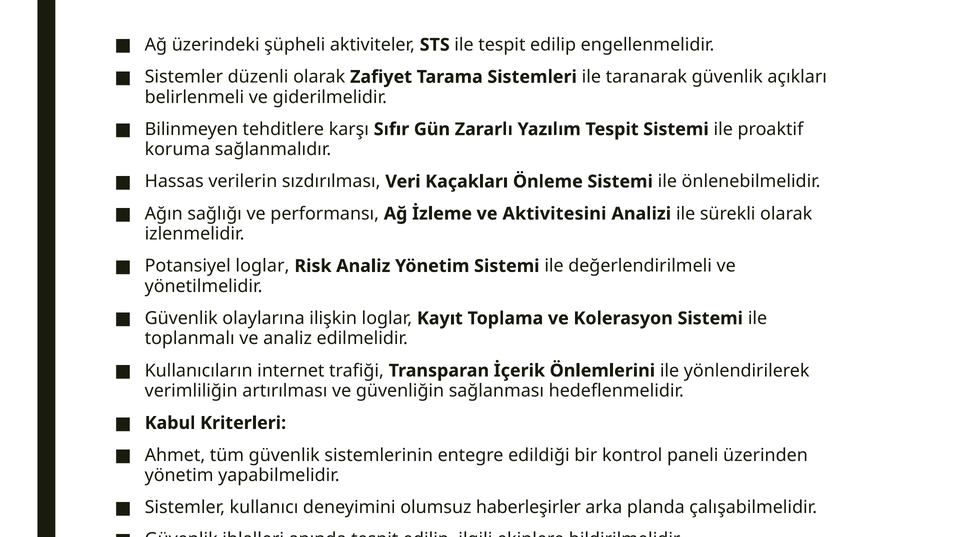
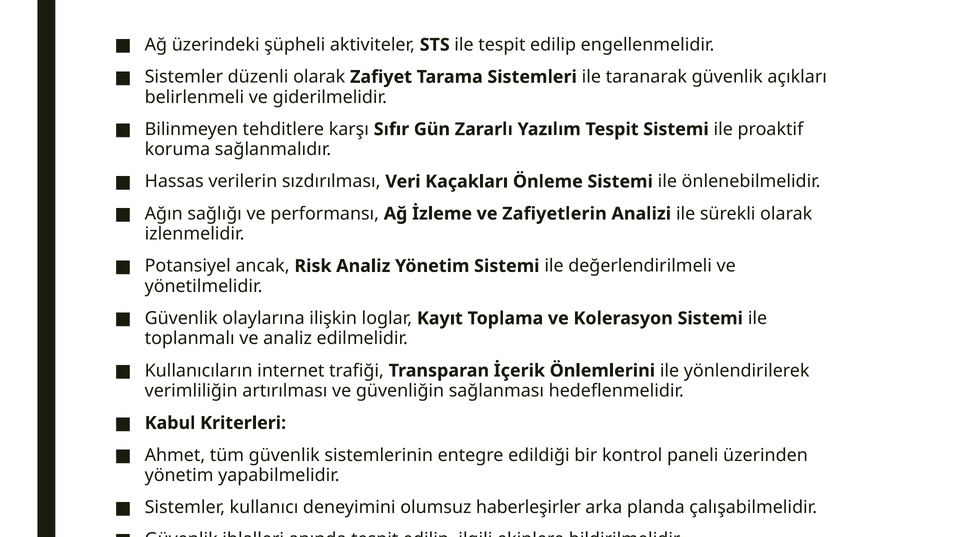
Aktivitesini: Aktivitesini -> Zafiyetlerin (554, 214)
Potansiyel loglar: loglar -> ancak (262, 266)
